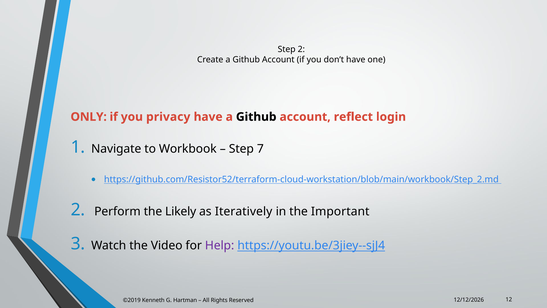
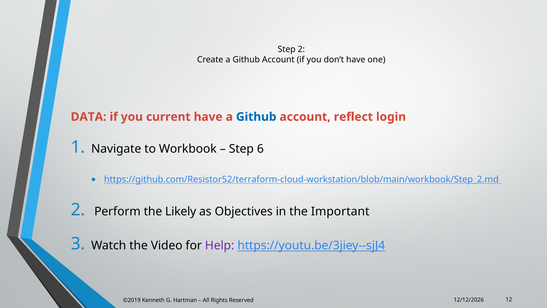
ONLY: ONLY -> DATA (89, 117)
privacy: privacy -> current (168, 117)
Github colour: black -> blue (256, 117)
7: 7 -> 6 (260, 149)
Iteratively: Iteratively -> Objectives (244, 211)
